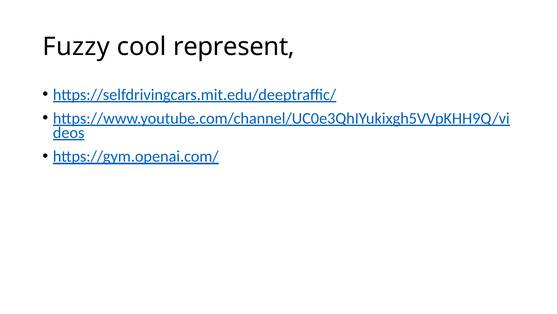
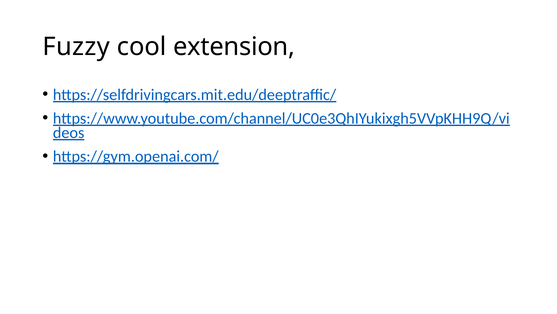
represent: represent -> extension (234, 47)
